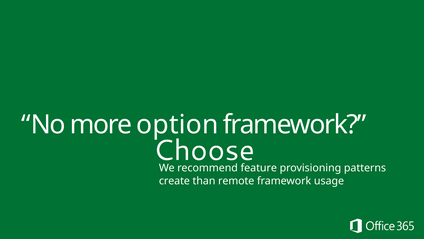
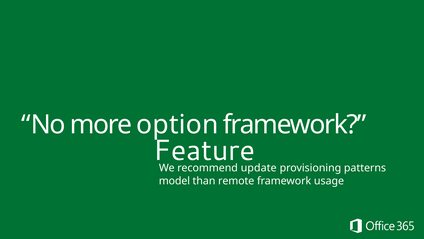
Choose: Choose -> Feature (204, 150)
feature: feature -> update (259, 168)
create: create -> model (174, 180)
